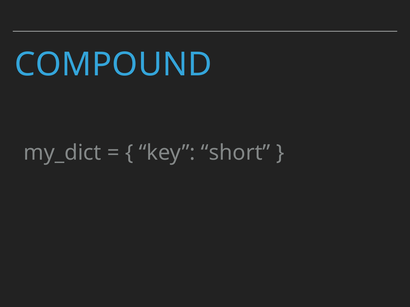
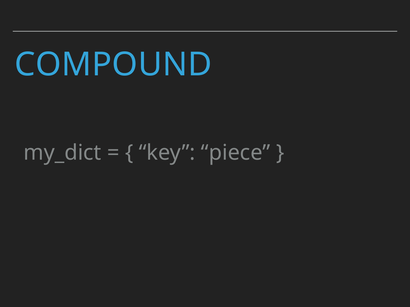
short: short -> piece (236, 153)
